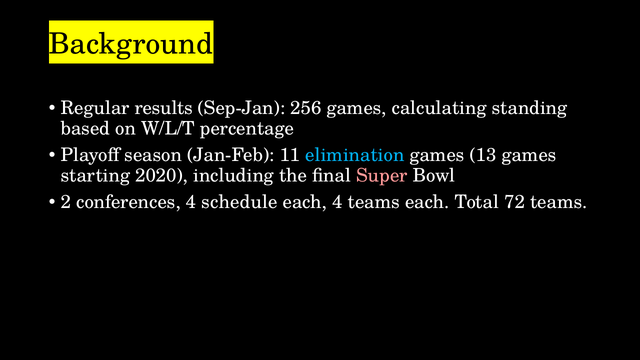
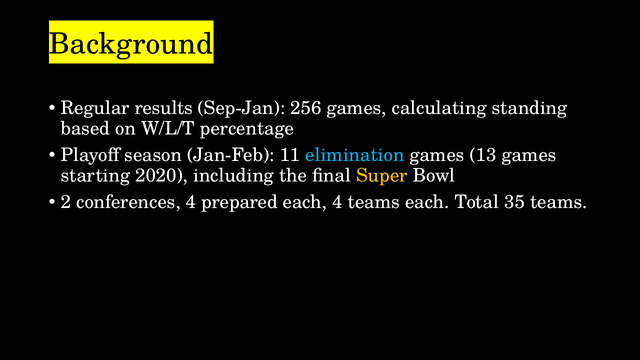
Super colour: pink -> yellow (382, 175)
schedule: schedule -> prepared (240, 202)
72: 72 -> 35 (515, 202)
